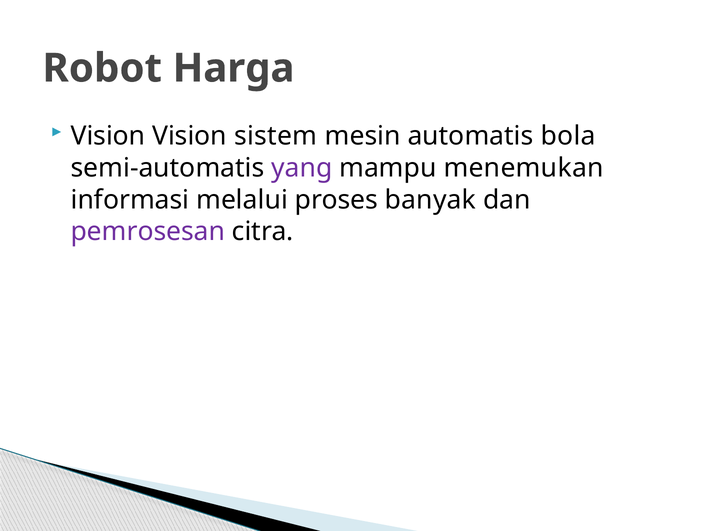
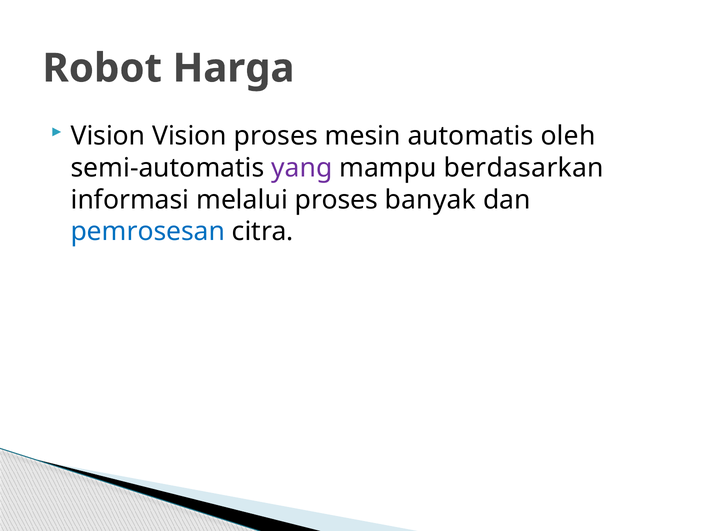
Vision sistem: sistem -> proses (276, 136)
bola: bola -> oleh (568, 136)
menemukan: menemukan -> berdasarkan (524, 168)
pemrosesan colour: purple -> blue (148, 232)
